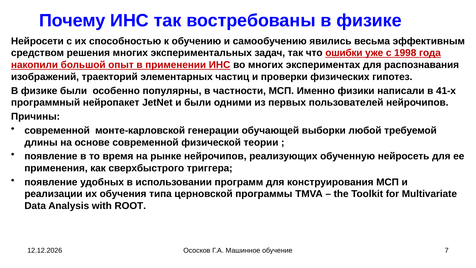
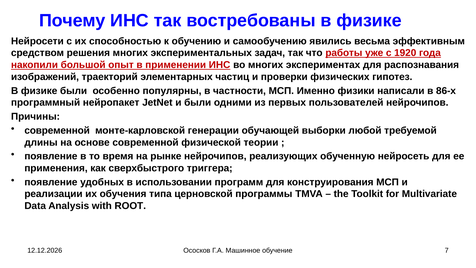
ошибки: ошибки -> работы (344, 53)
1998: 1998 -> 1920 (405, 53)
41-х: 41-х -> 86-х (446, 91)
